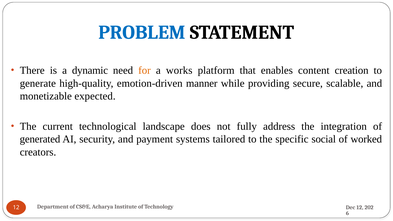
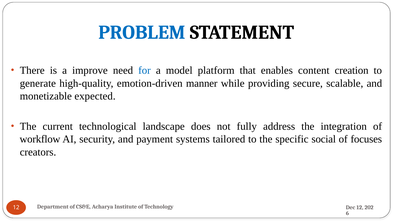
dynamic: dynamic -> improve (90, 70)
for colour: orange -> blue (145, 70)
works: works -> model (179, 70)
generated: generated -> workflow (40, 139)
worked: worked -> focuses (366, 139)
